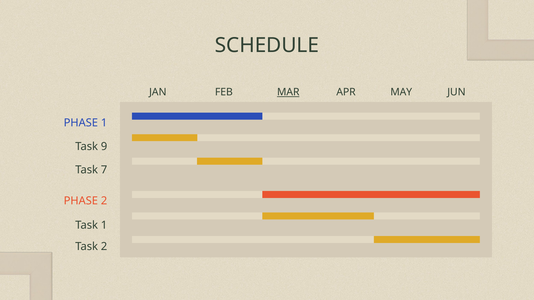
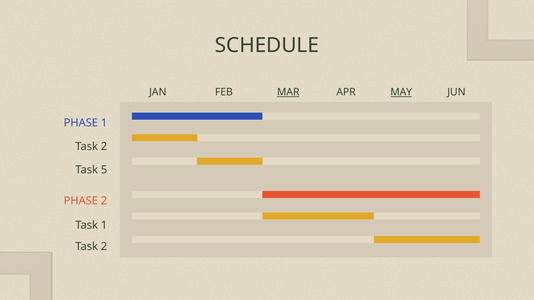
MAY underline: none -> present (401, 92)
9: 9 -> 2 (104, 147)
7: 7 -> 5 (104, 170)
